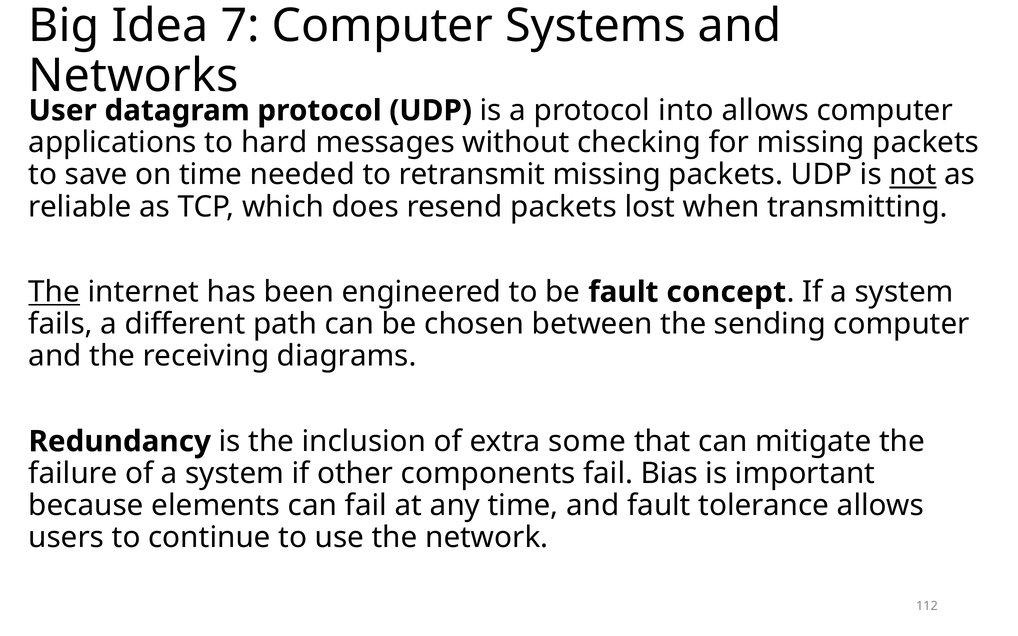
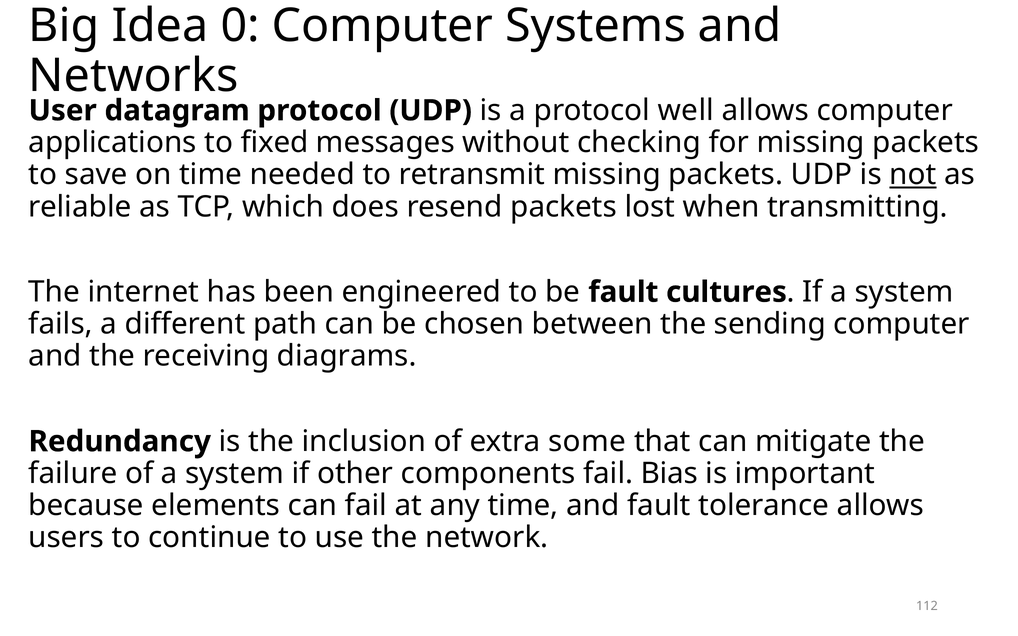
7: 7 -> 0 (240, 26)
into: into -> well (686, 111)
hard: hard -> fixed (275, 143)
The underline: present -> none (54, 292)
concept: concept -> cultures (726, 292)
